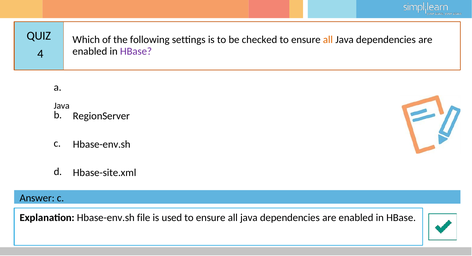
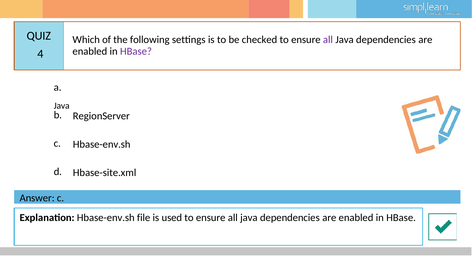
all colour: orange -> purple (328, 40)
